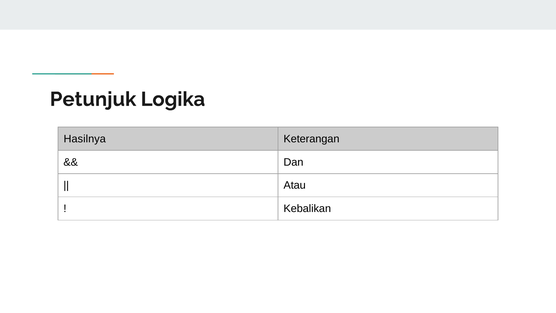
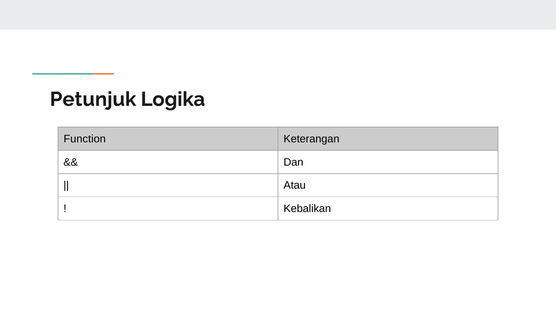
Hasilnya: Hasilnya -> Function (85, 139)
